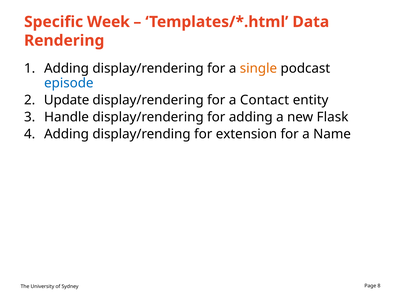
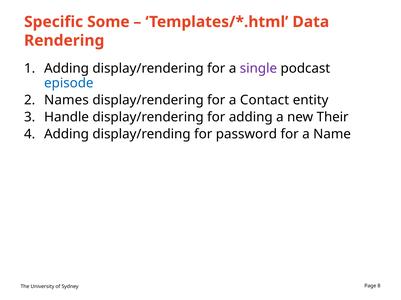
Week: Week -> Some (108, 22)
single colour: orange -> purple (258, 69)
Update: Update -> Names (66, 100)
Flask: Flask -> Their (333, 117)
extension: extension -> password (246, 134)
